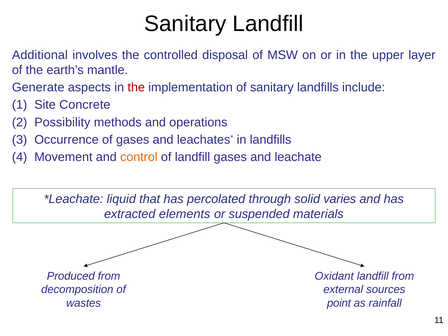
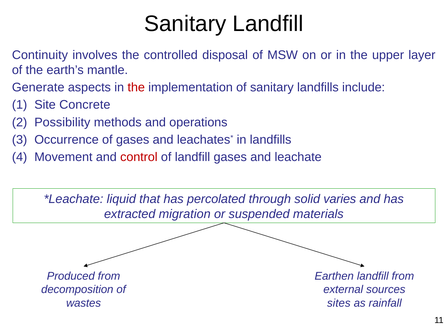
Additional: Additional -> Continuity (40, 55)
control colour: orange -> red (139, 157)
elements: elements -> migration (185, 214)
Oxidant: Oxidant -> Earthen (334, 276)
point: point -> sites (339, 303)
